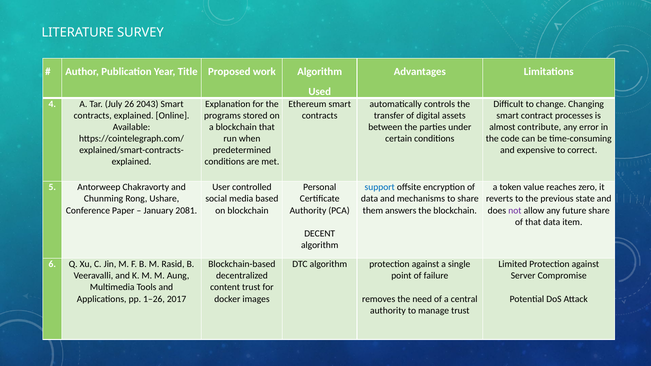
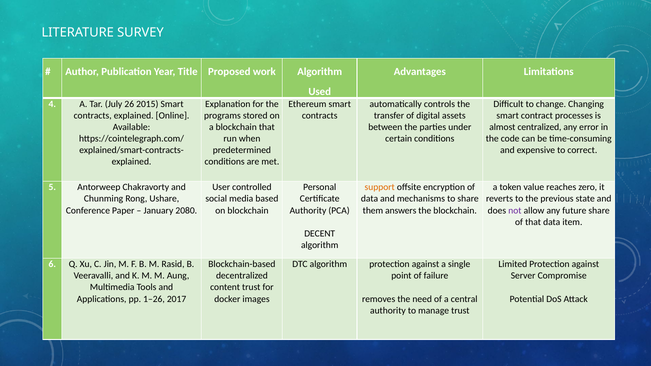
2043: 2043 -> 2015 (147, 104)
contribute: contribute -> centralized (539, 127)
support colour: blue -> orange (380, 187)
2081: 2081 -> 2080 (186, 211)
